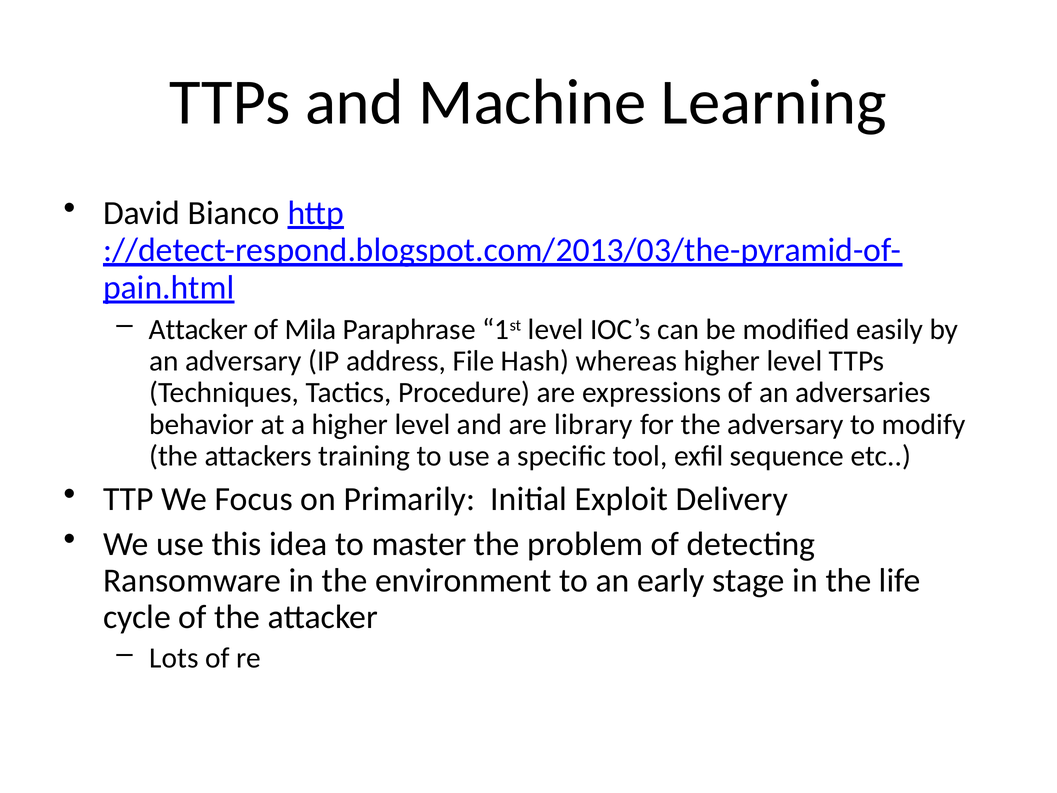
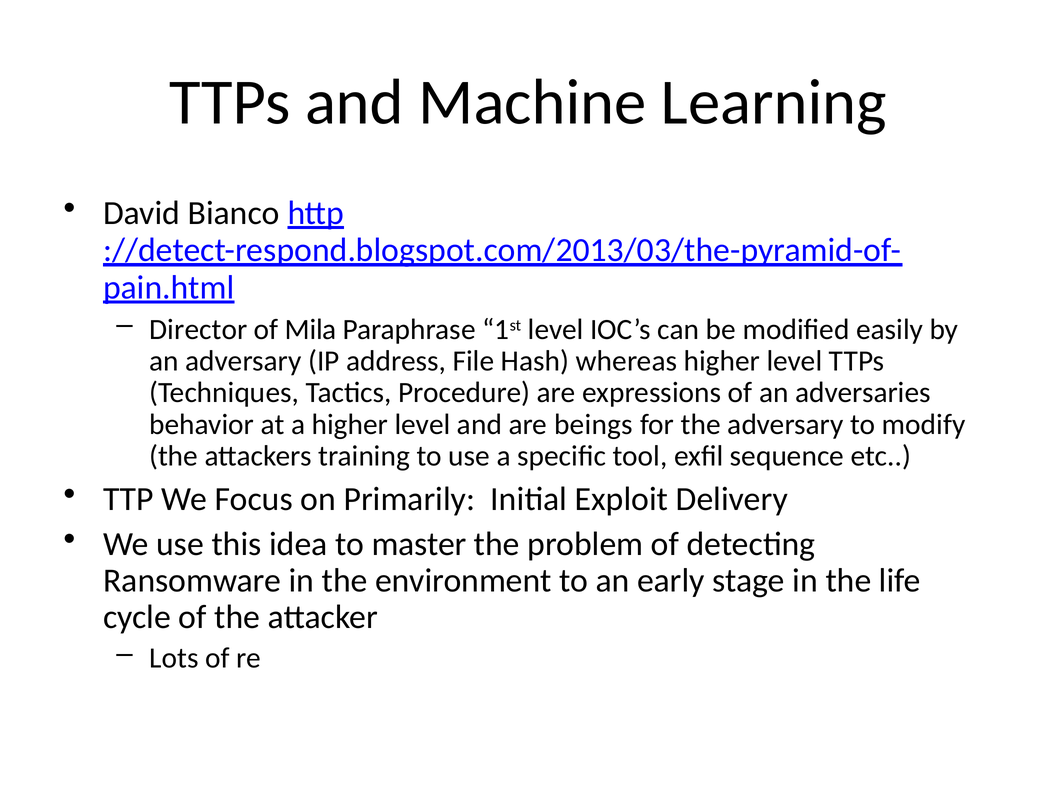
Attacker: Attacker -> Director (198, 329)
library: library -> beings (593, 424)
